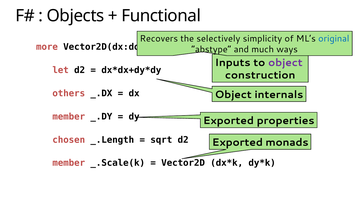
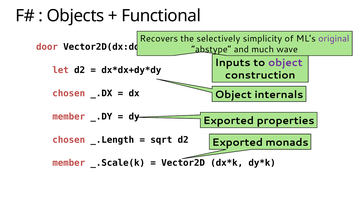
original colour: blue -> purple (334, 39)
more: more -> door (47, 47)
ways: ways -> wave (287, 49)
others: others -> chosen (69, 93)
